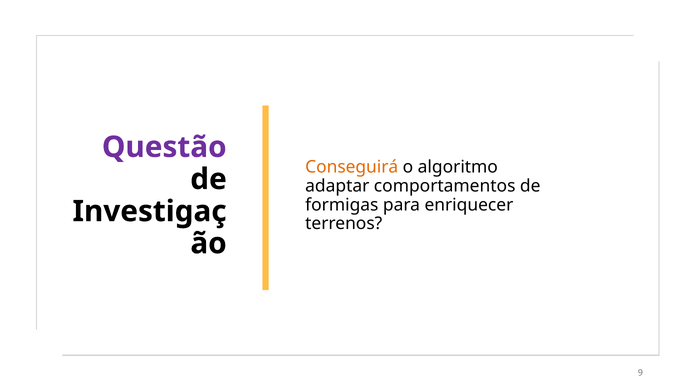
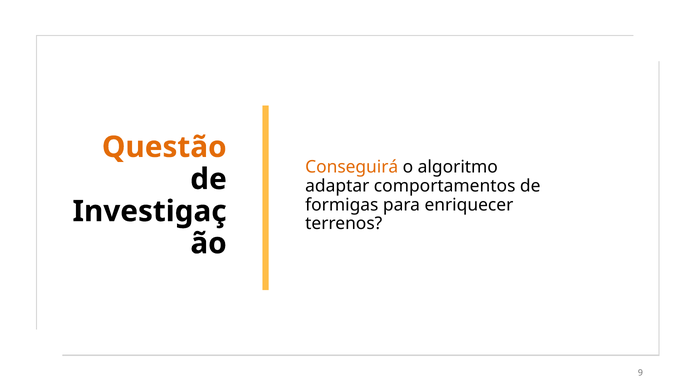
Questão colour: purple -> orange (164, 147)
